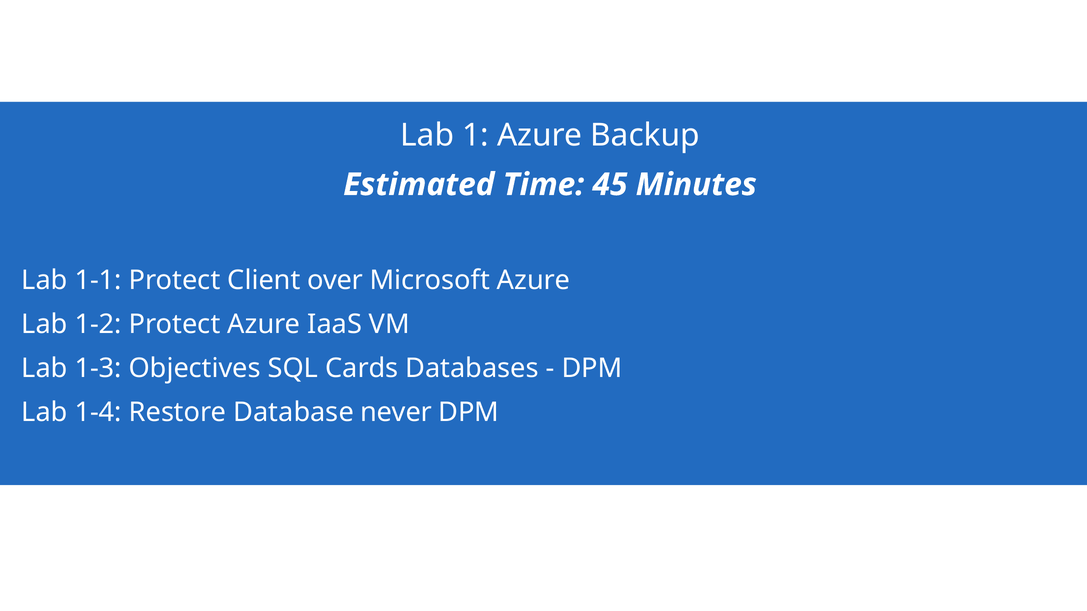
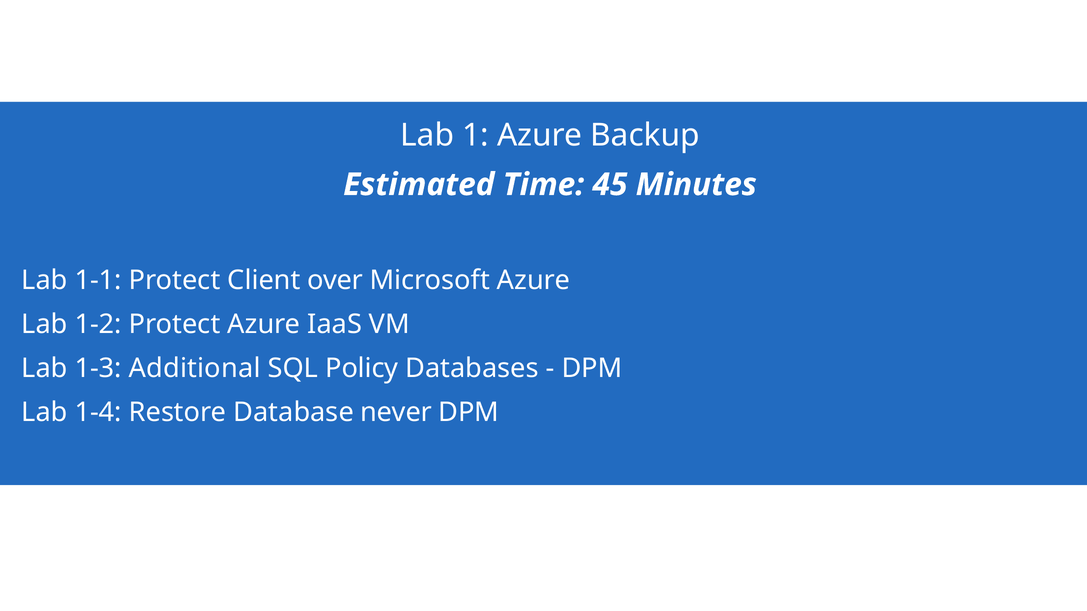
Objectives: Objectives -> Additional (195, 368)
Cards: Cards -> Policy (362, 368)
